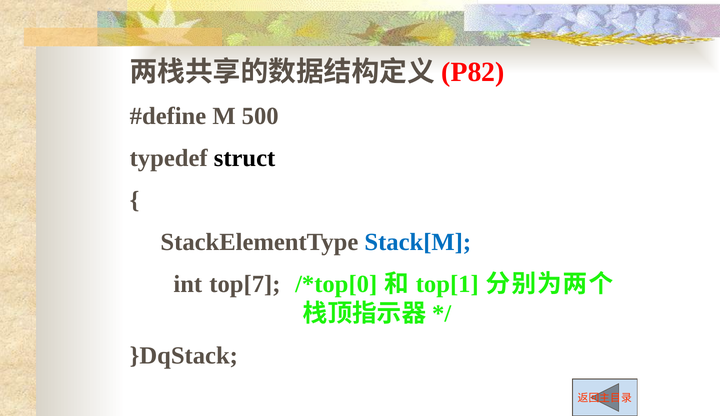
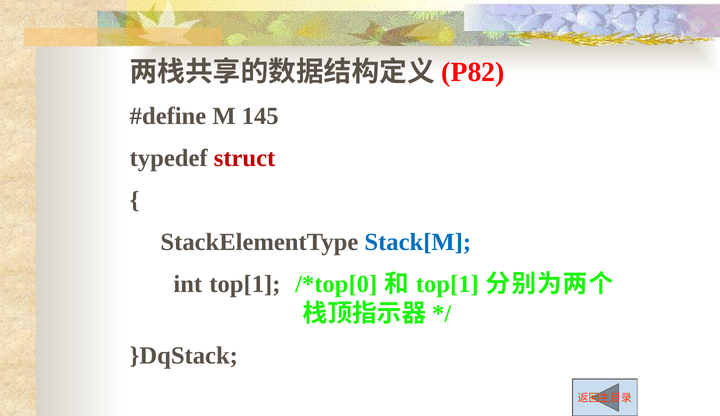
500: 500 -> 145 (260, 116)
struct colour: black -> red (245, 158)
int top[7: top[7 -> top[1 (245, 284)
